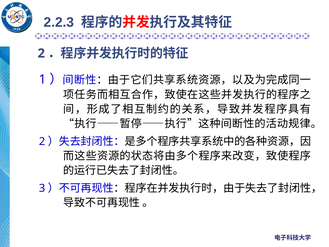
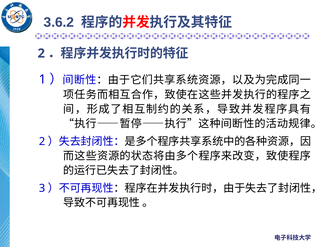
2.2.3: 2.2.3 -> 3.6.2 (59, 22)
